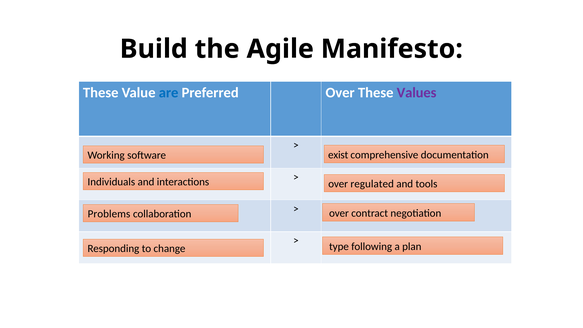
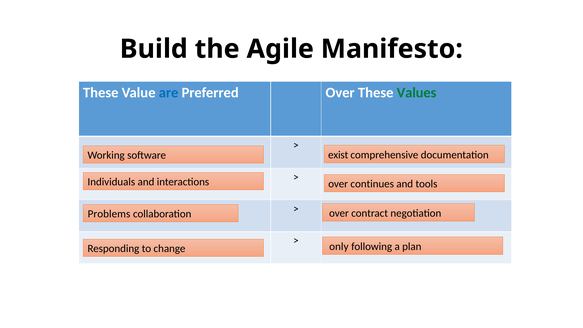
Values colour: purple -> green (417, 93)
regulated: regulated -> continues (372, 184)
type: type -> only (339, 246)
